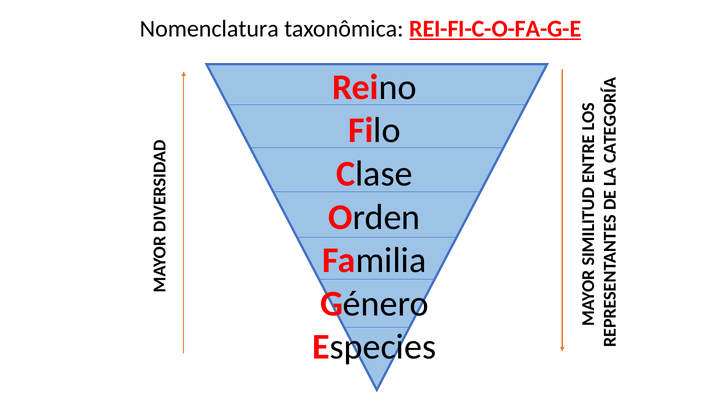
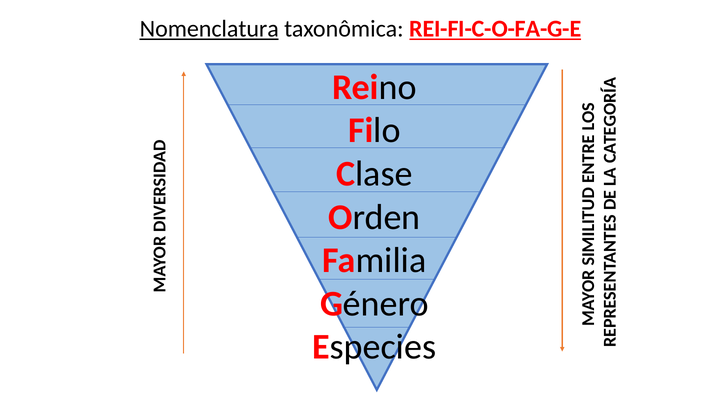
Nomenclatura underline: none -> present (209, 29)
